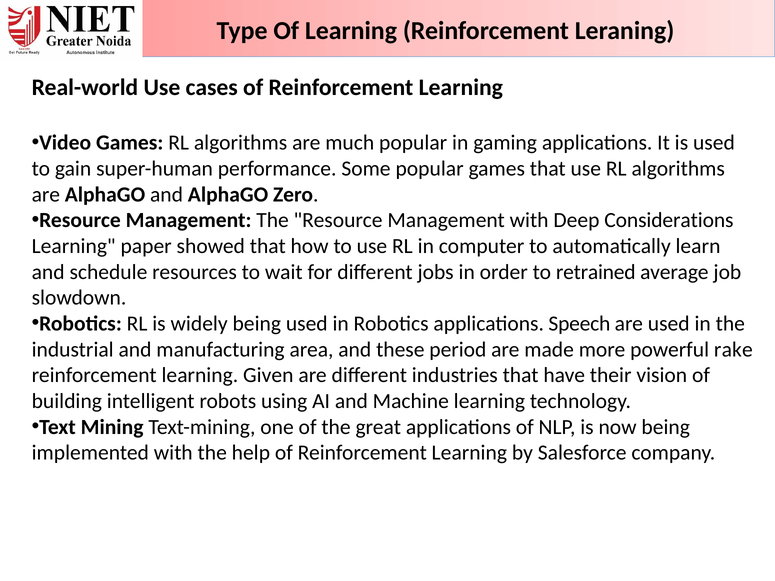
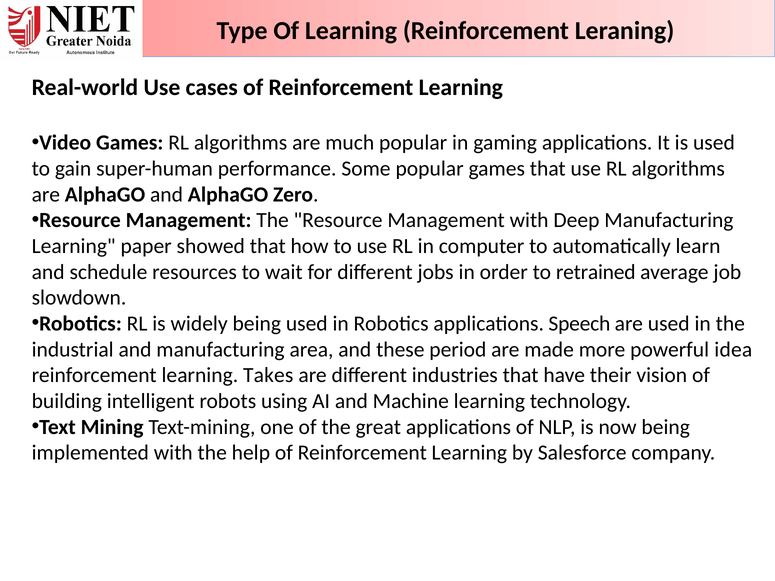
Deep Considerations: Considerations -> Manufacturing (669, 220)
rake: rake -> idea (733, 350)
Given: Given -> Takes (268, 375)
